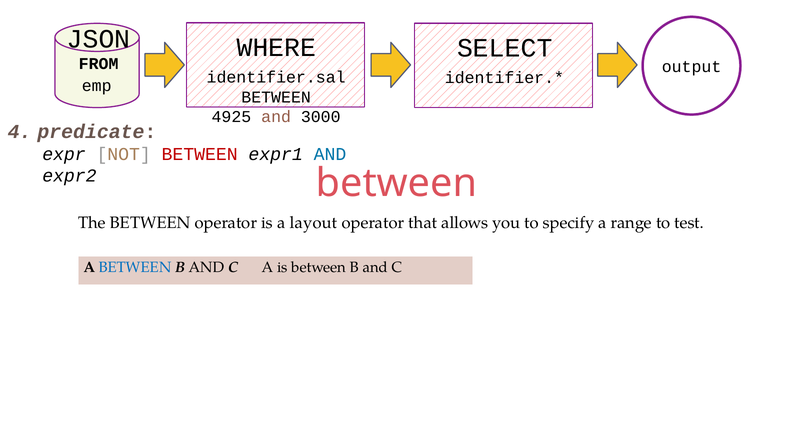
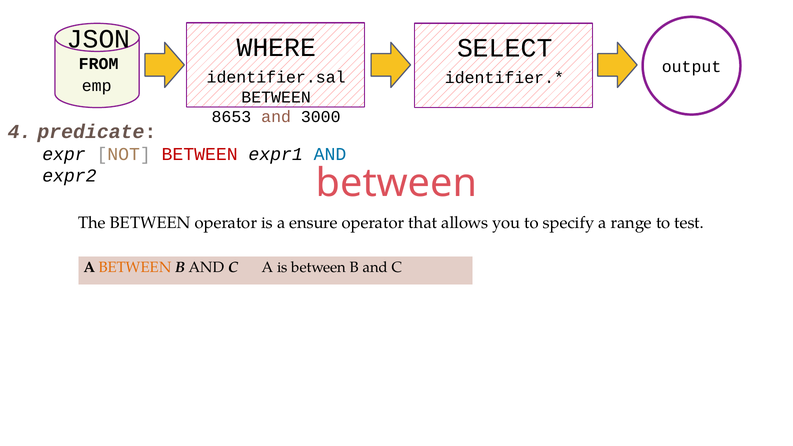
4925: 4925 -> 8653 (231, 117)
layout: layout -> ensure (314, 223)
BETWEEN colour: blue -> orange (135, 267)
